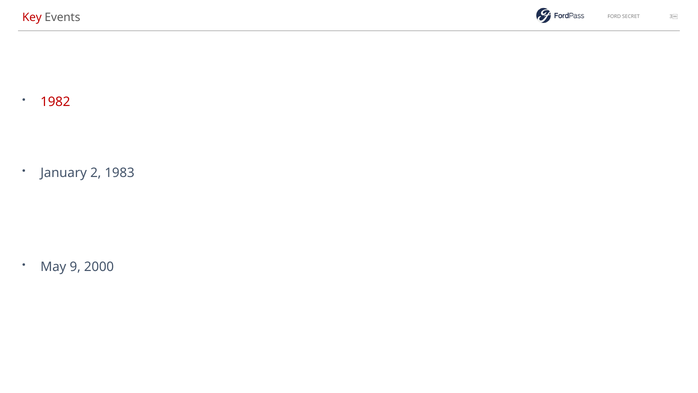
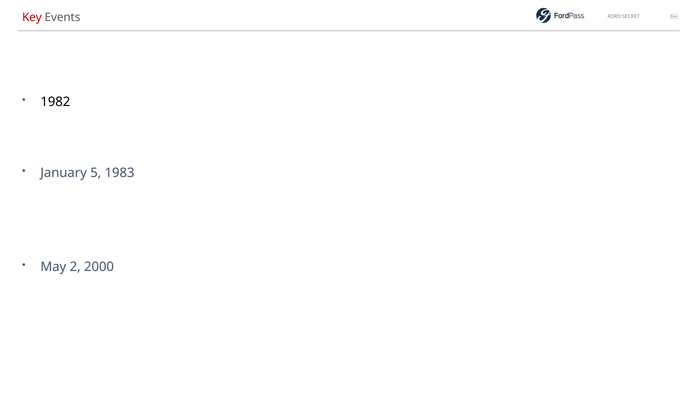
1982 colour: red -> black (55, 102)
2: 2 -> 5 (96, 173)
9: 9 -> 2 (75, 267)
